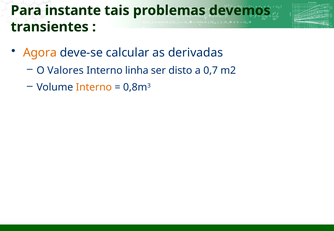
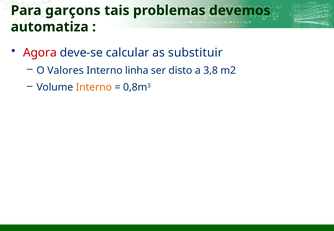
instante: instante -> garçons (73, 10)
transientes: transientes -> automatiza (50, 27)
Agora colour: orange -> red (40, 53)
derivadas: derivadas -> substituir (195, 53)
0,7: 0,7 -> 3,8 (211, 71)
